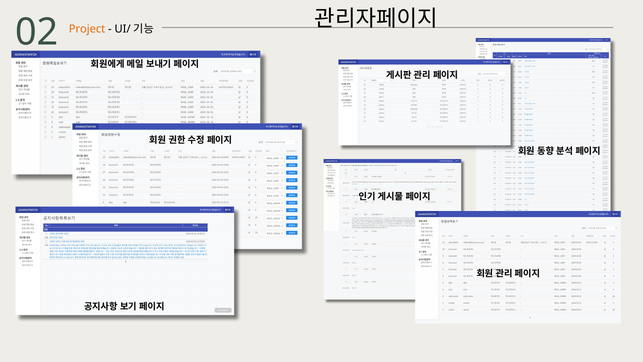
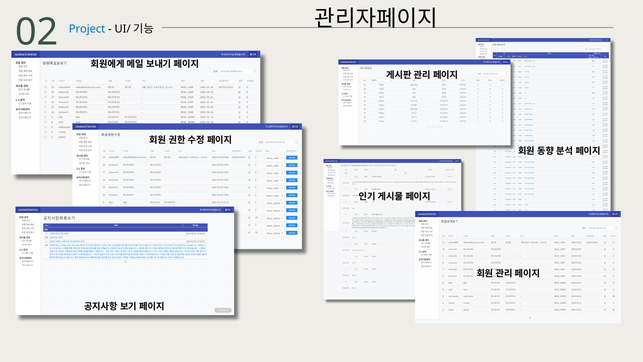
Project colour: orange -> blue (87, 29)
